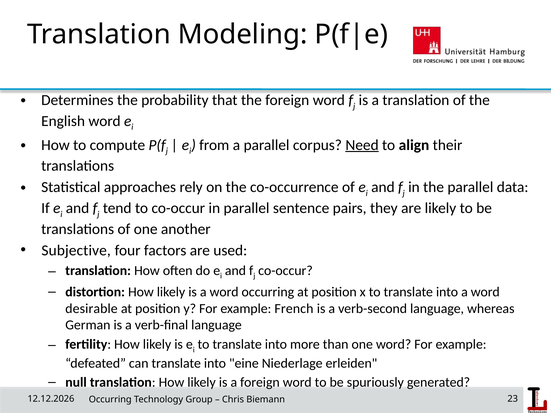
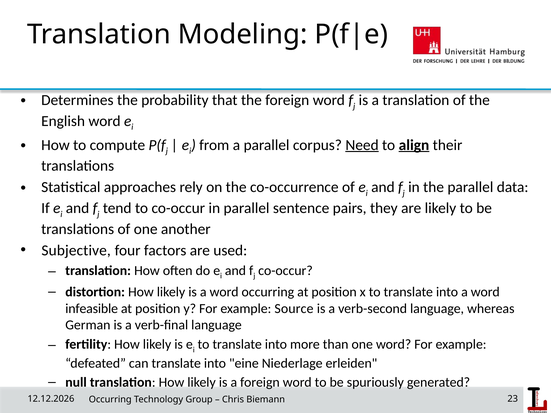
align underline: none -> present (414, 145)
desirable: desirable -> infeasible (92, 309)
French: French -> Source (294, 309)
